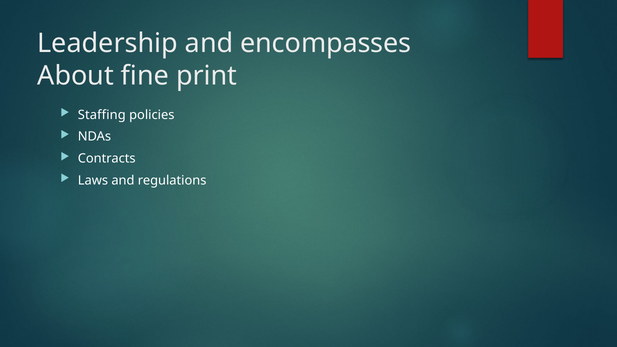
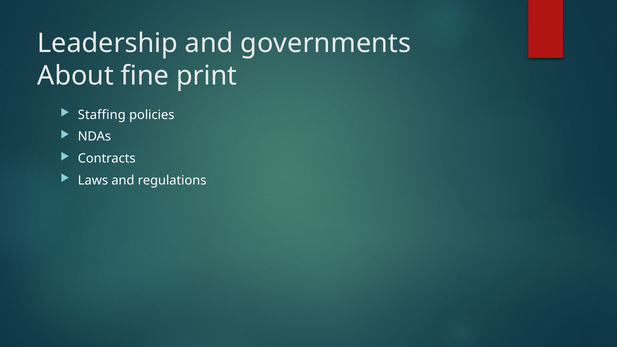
encompasses: encompasses -> governments (326, 43)
